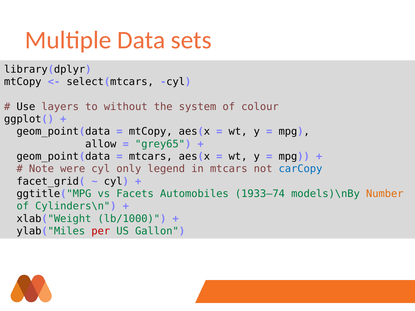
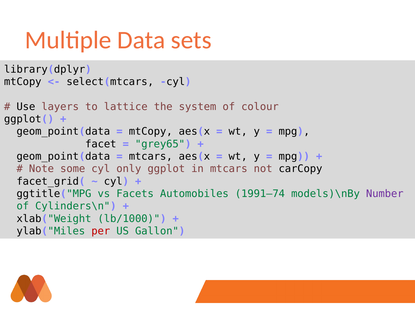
without: without -> lattice (126, 107)
allow: allow -> facet (101, 144)
were: were -> some (73, 169)
legend: legend -> ggplot (166, 169)
carCopy colour: blue -> black (301, 169)
1933–74: 1933–74 -> 1991–74 (260, 194)
Number colour: orange -> purple (385, 194)
